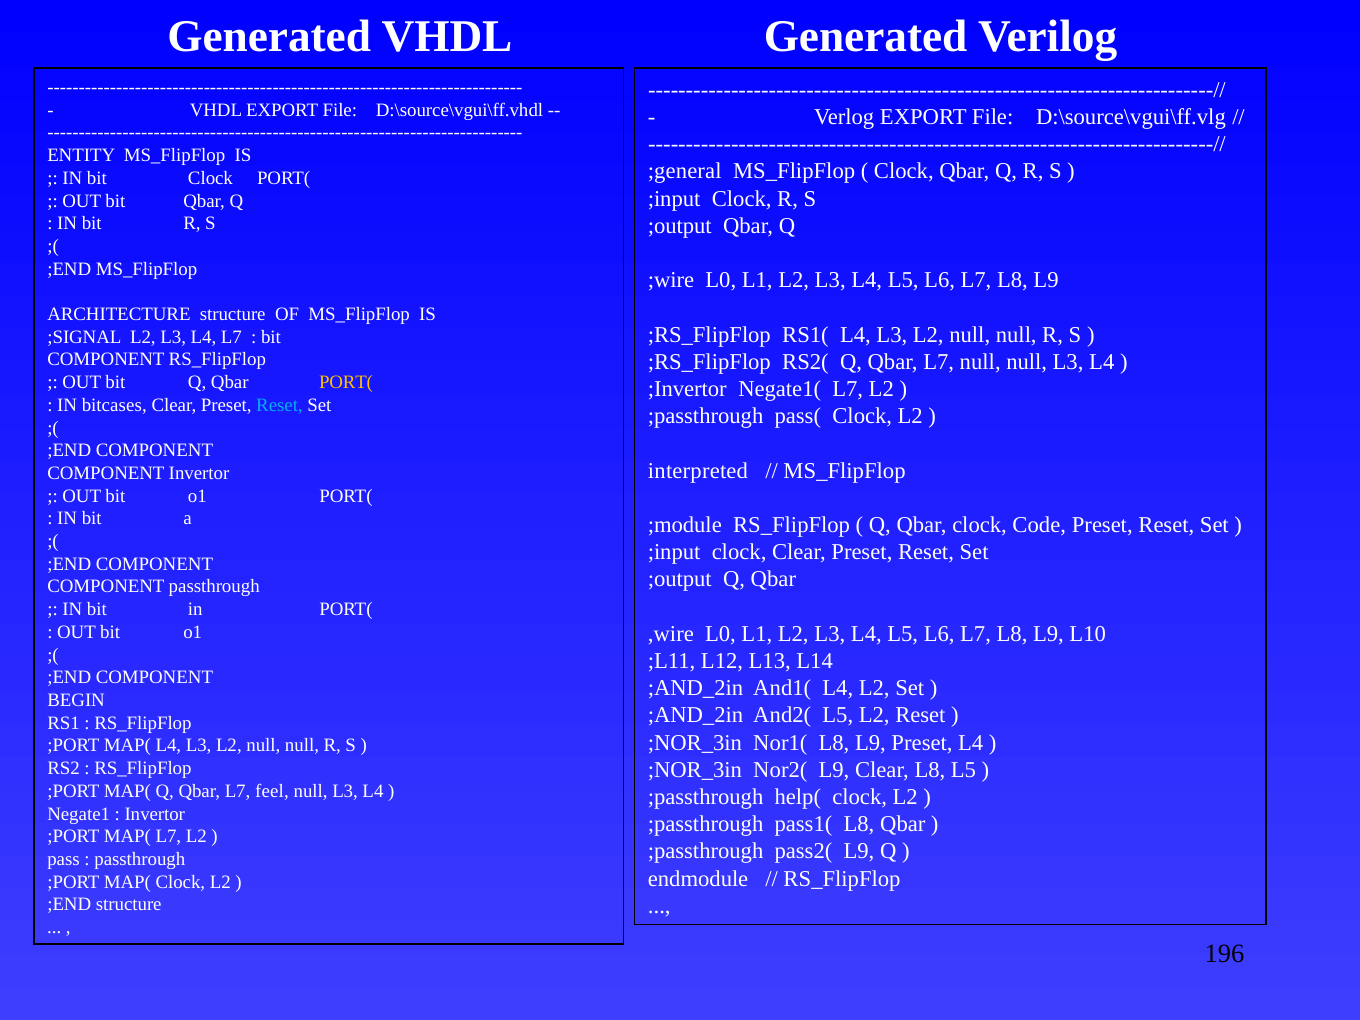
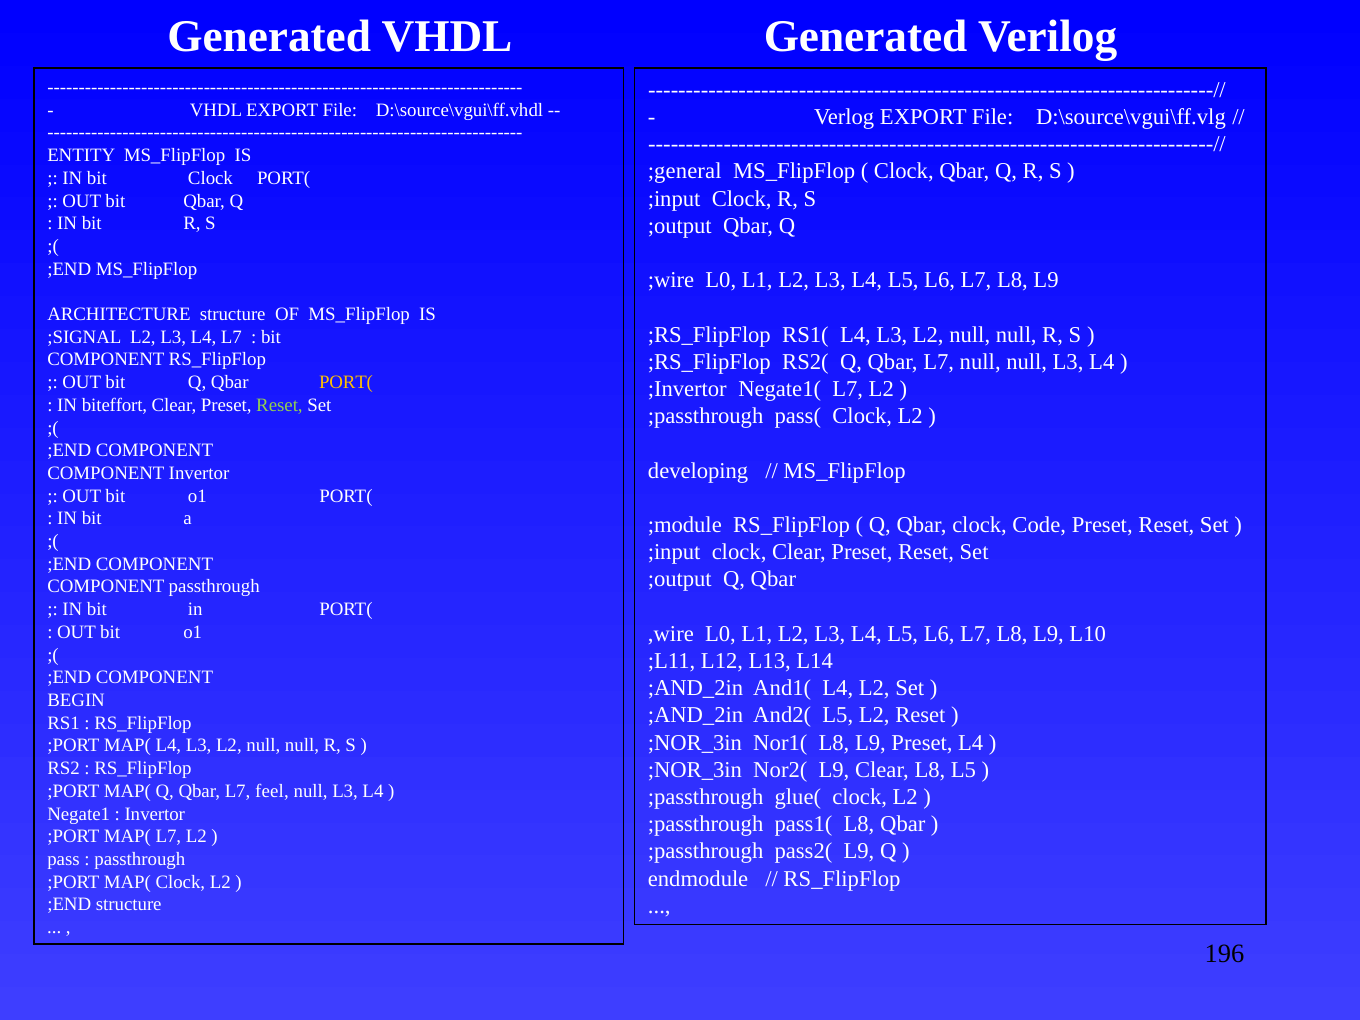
cases: cases -> effort (124, 405)
Reset colour: light blue -> light green (279, 405)
interpreted: interpreted -> developing (698, 471)
help(: help( -> glue( (798, 797)
